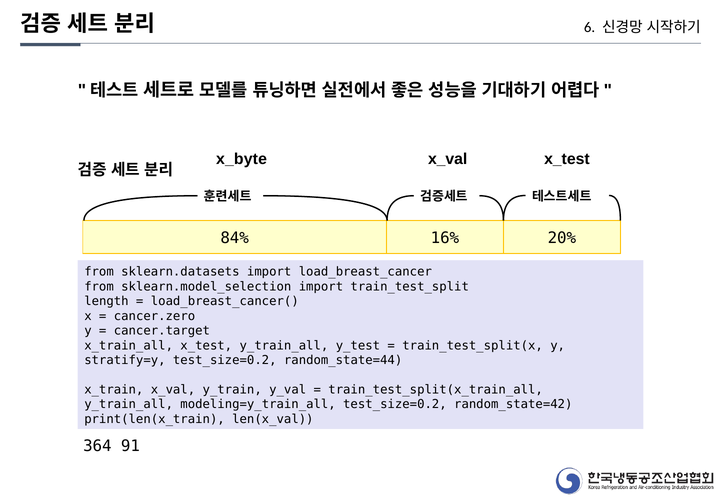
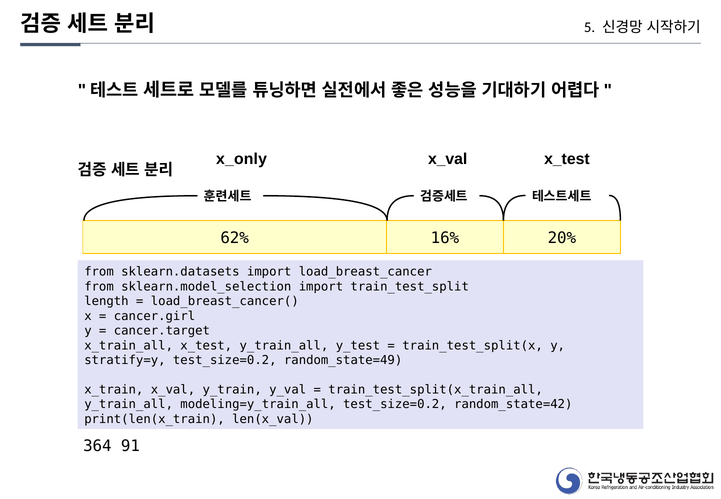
6: 6 -> 5 (590, 27)
x_byte: x_byte -> x_only (242, 159)
84%: 84% -> 62% (235, 238)
cancer.zero: cancer.zero -> cancer.girl (154, 316)
random_state=44: random_state=44 -> random_state=49 (343, 360)
